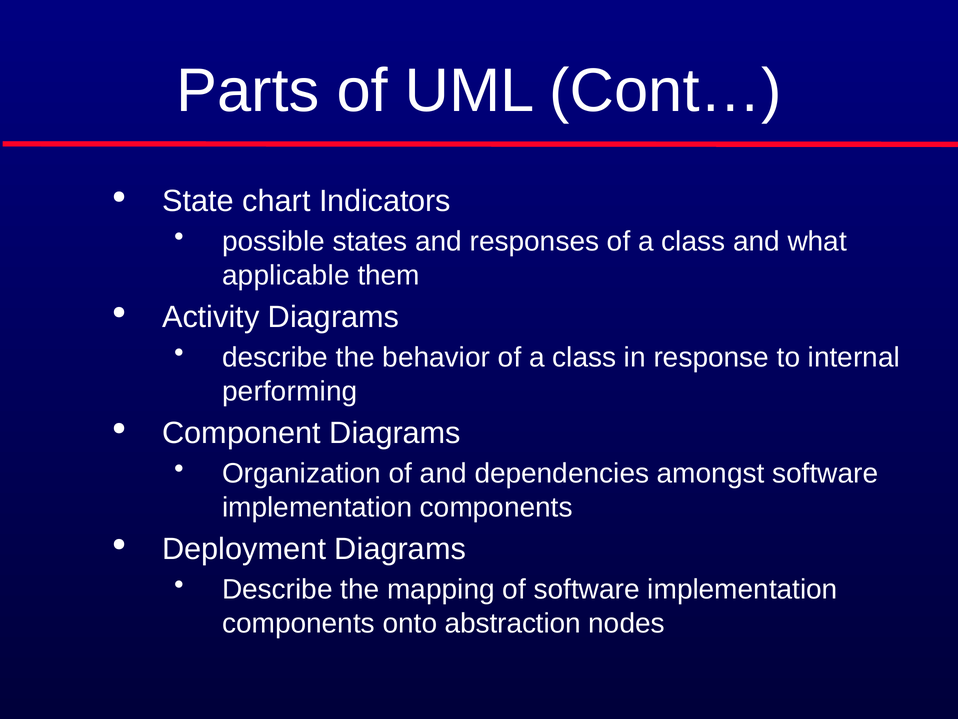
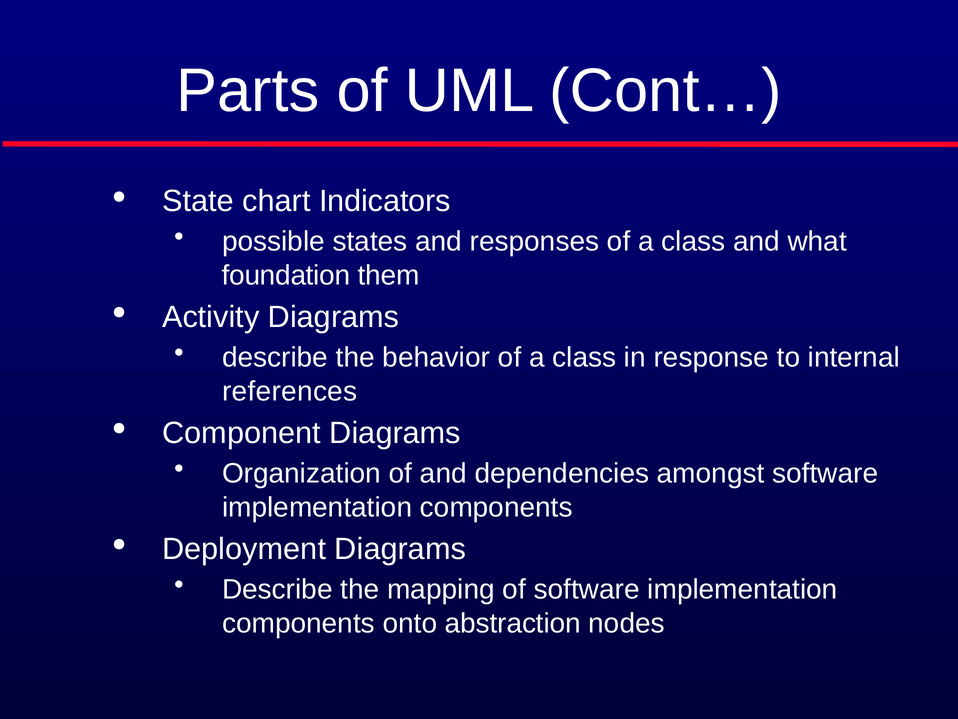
applicable: applicable -> foundation (286, 275)
performing: performing -> references (290, 391)
